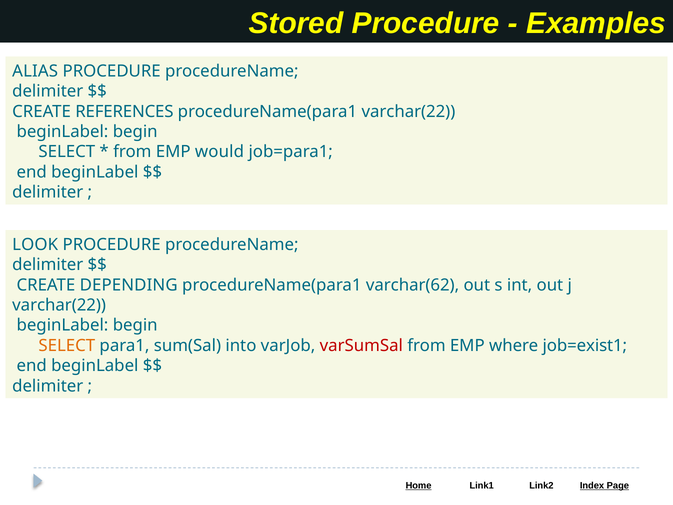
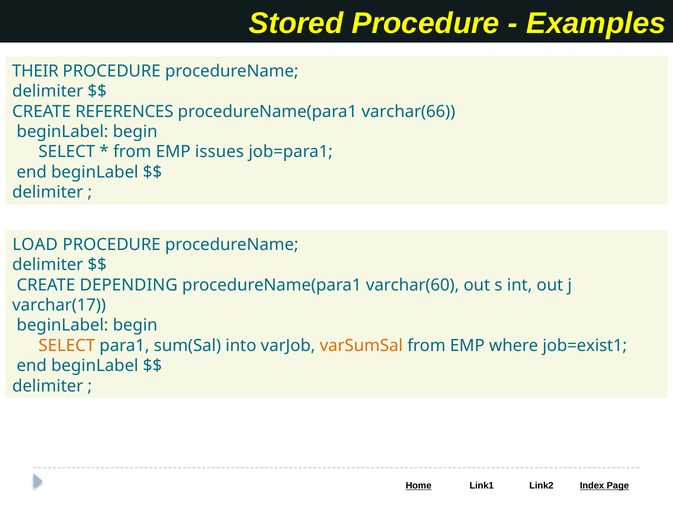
ALIAS: ALIAS -> THEIR (35, 71)
procedureName(para1 varchar(22: varchar(22 -> varchar(66 (408, 111)
would: would -> issues (220, 152)
LOOK: LOOK -> LOAD (35, 244)
varchar(62: varchar(62 -> varchar(60 (413, 285)
varchar(22: varchar(22 -> varchar(17 (59, 305)
varSumSal colour: red -> orange (361, 345)
